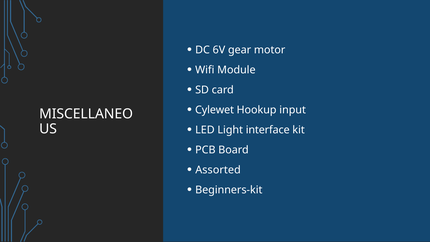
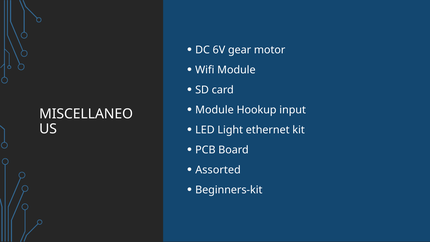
Cylewet: Cylewet -> Module (214, 110)
interface: interface -> ethernet (268, 130)
